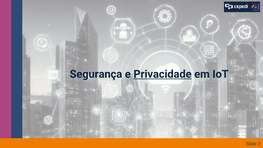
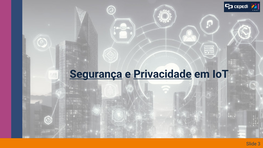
Segurança underline: none -> present (96, 74)
